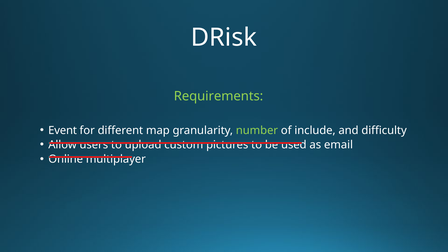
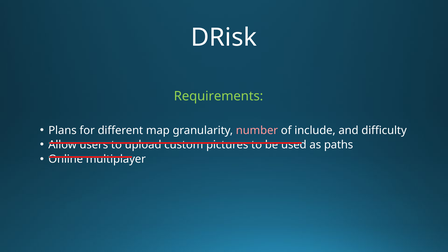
Event: Event -> Plans (63, 130)
number colour: light green -> pink (257, 130)
email: email -> paths (339, 145)
